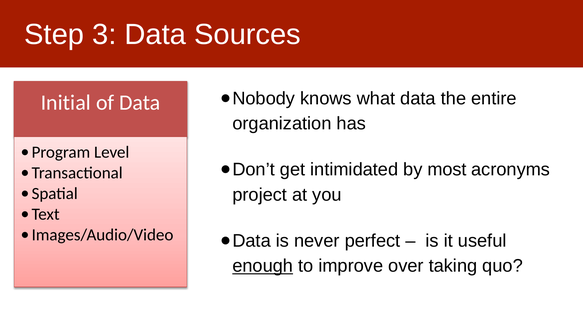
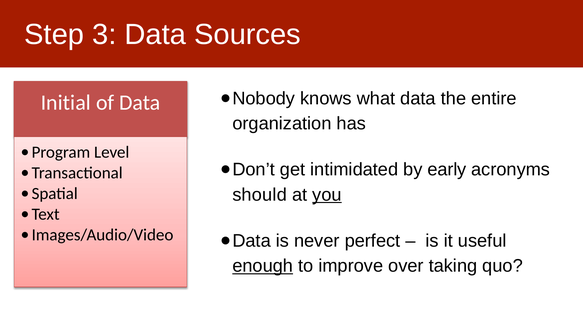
most: most -> early (447, 170)
project: project -> should (260, 195)
you underline: none -> present (327, 195)
